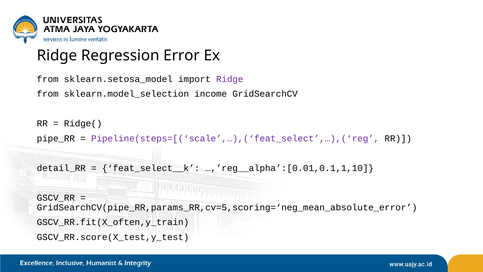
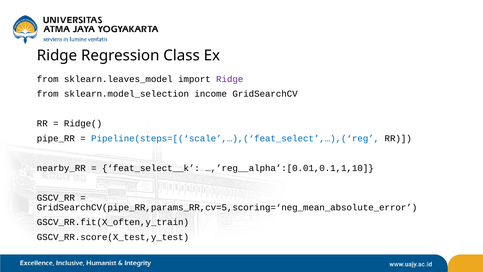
Error: Error -> Class (182, 56)
sklearn.setosa_model: sklearn.setosa_model -> sklearn.leaves_model (118, 79)
Pipeline(steps=[(‘scale’,…),(‘feat_select’,…),(‘reg colour: purple -> blue (235, 138)
detail_RR: detail_RR -> nearby_RR (61, 168)
